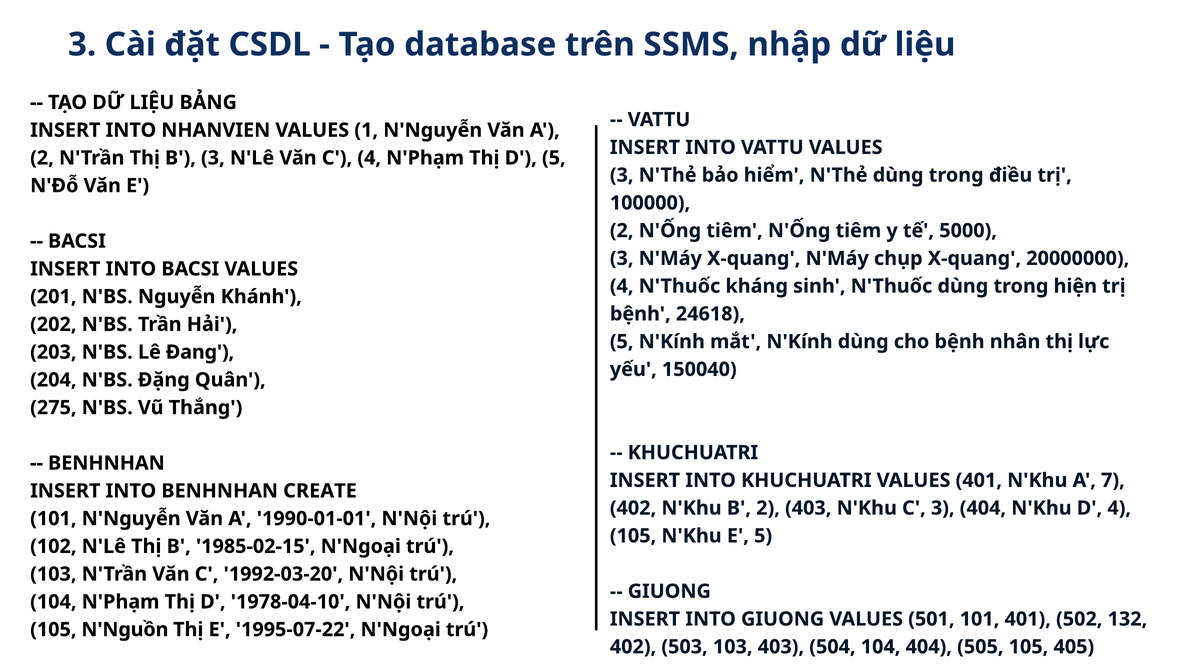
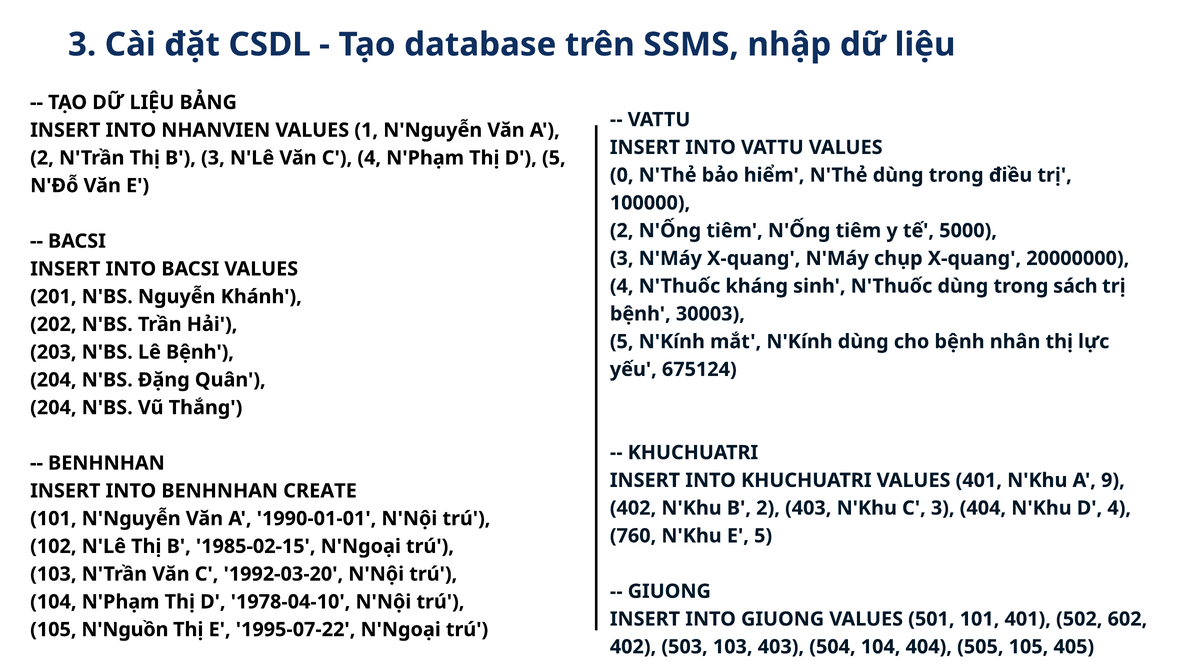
3: 3 -> 0 (622, 175)
hiện: hiện -> sách (1075, 286)
24618: 24618 -> 30003 (710, 314)
Lê Đang: Đang -> Bệnh (200, 352)
150040: 150040 -> 675124 (699, 370)
275: 275 -> 204 (53, 408)
7: 7 -> 9 (1113, 481)
105: 105 -> 760 (633, 536)
132: 132 -> 602 (1127, 619)
